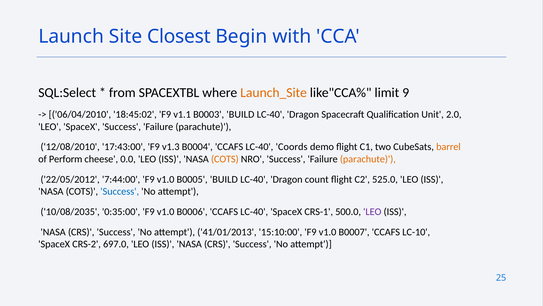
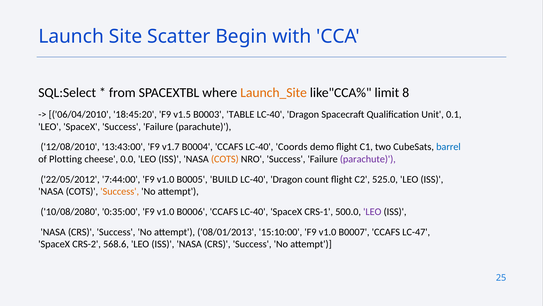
Closest: Closest -> Scatter (179, 36)
9: 9 -> 8 (406, 92)
18:45:02: 18:45:02 -> 18:45:20 (135, 114)
v1.1: v1.1 -> v1.5 (182, 114)
B0003 BUILD: BUILD -> TABLE (240, 114)
2.0: 2.0 -> 0.1 (454, 114)
17:43:00: 17:43:00 -> 13:43:00 (124, 147)
v1.3: v1.3 -> v1.7 (171, 147)
barrel colour: orange -> blue (448, 147)
Perform: Perform -> Plotting (66, 159)
parachute colour: orange -> purple (368, 159)
Success colour: blue -> orange (120, 191)
10/08/2035: 10/08/2035 -> 10/08/2080 (70, 211)
41/01/2013: 41/01/2013 -> 08/01/2013 (227, 232)
LC-10: LC-10 -> LC-47 (416, 232)
697.0: 697.0 -> 568.6 (116, 244)
